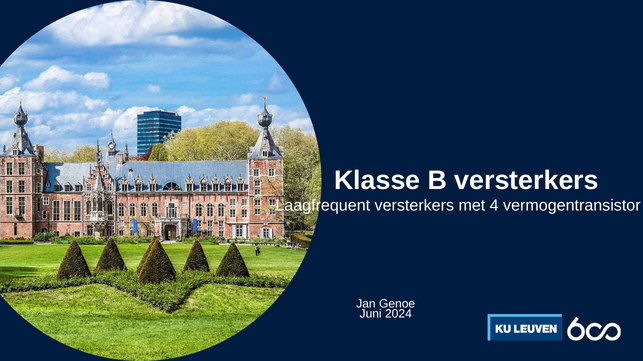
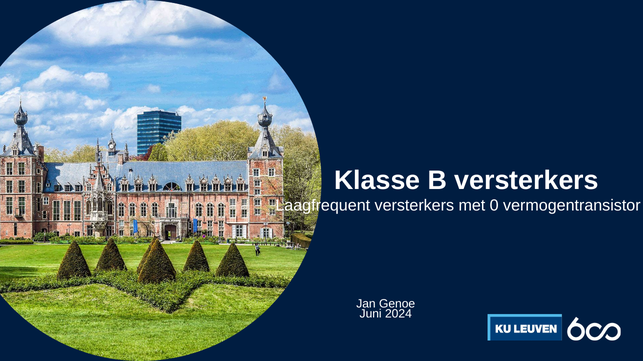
4: 4 -> 0 (494, 206)
